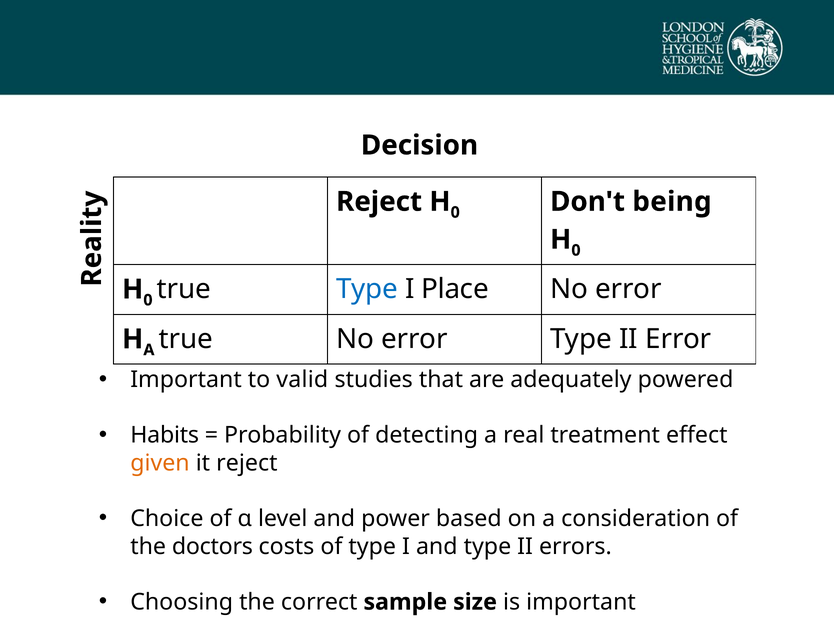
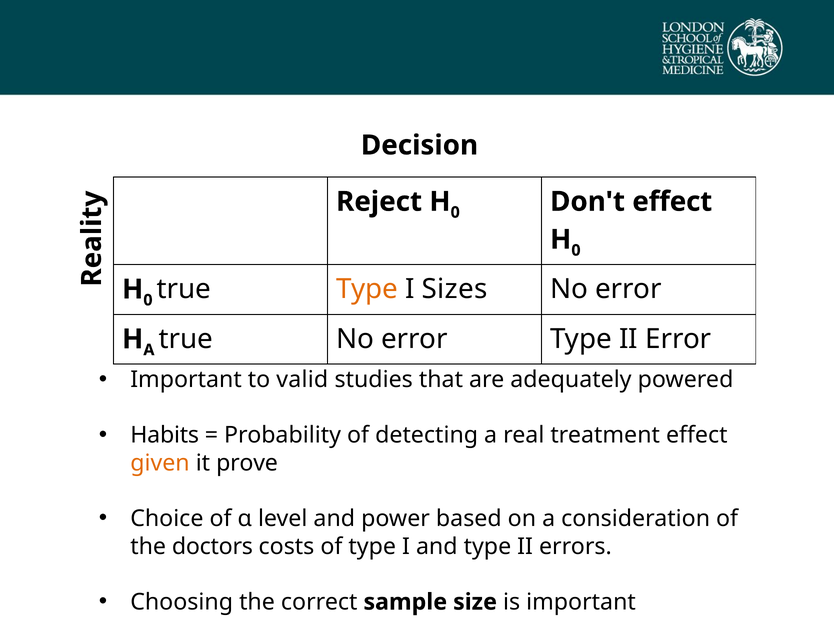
Don't being: being -> effect (672, 202)
Type colour: blue -> orange (367, 290)
Place: Place -> Sizes (455, 290)
it reject: reject -> prove (247, 463)
